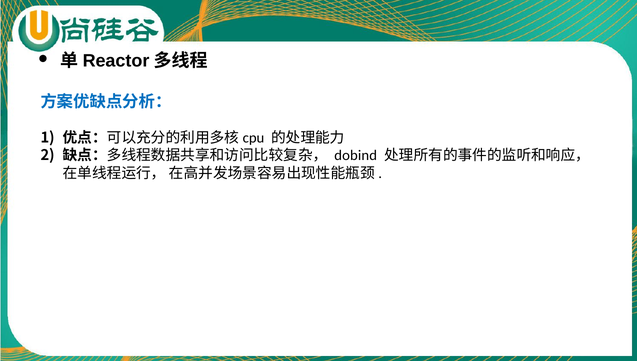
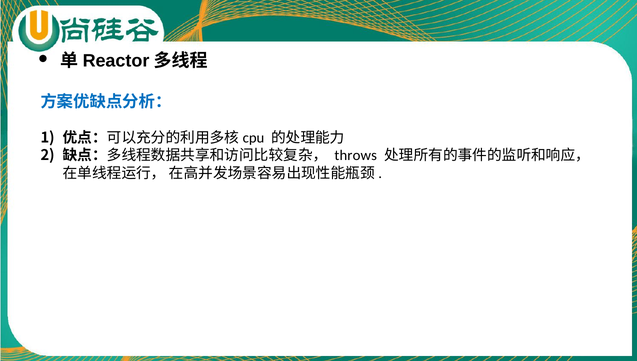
dobind: dobind -> throws (356, 156)
